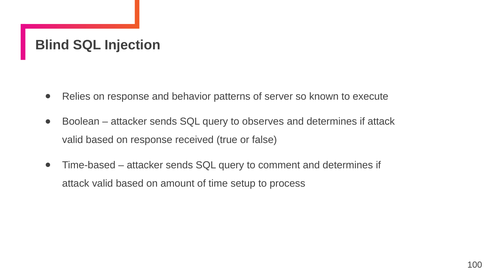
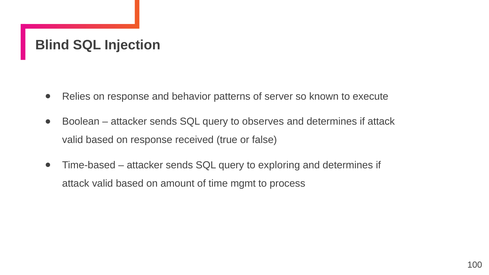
comment: comment -> exploring (279, 165)
setup: setup -> mgmt (243, 183)
